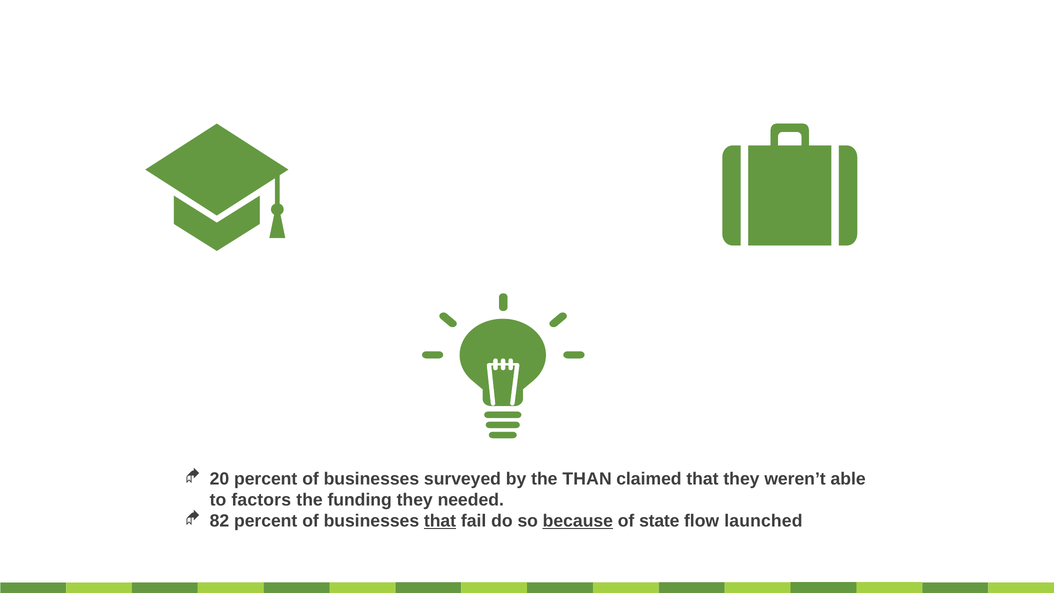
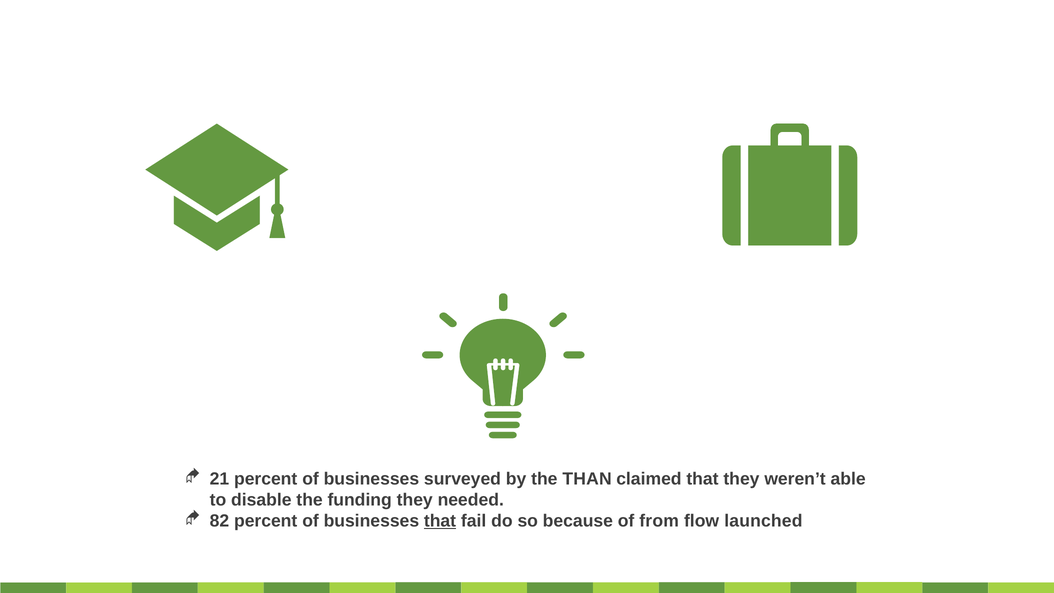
20: 20 -> 21 (219, 479)
factors: factors -> disable (261, 500)
because underline: present -> none (578, 521)
state: state -> from (659, 521)
